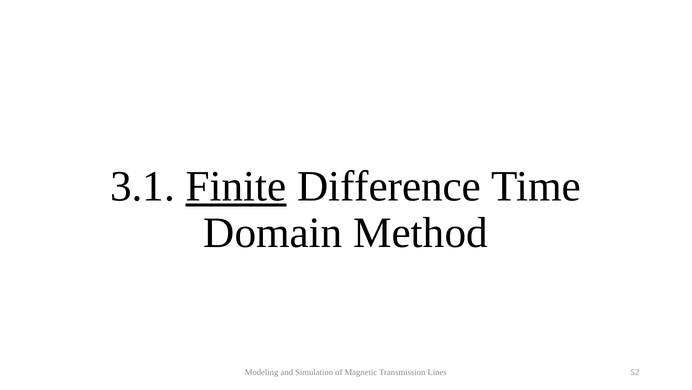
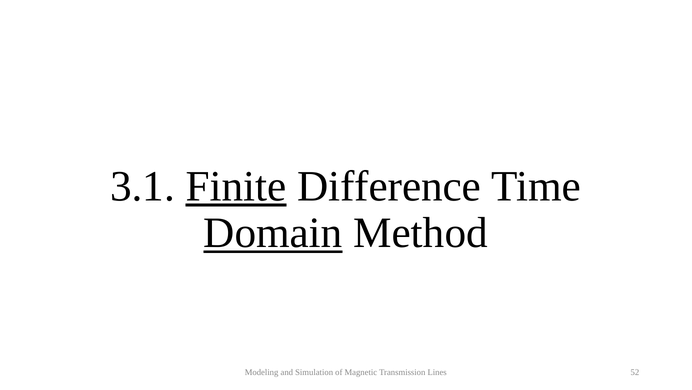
Domain underline: none -> present (273, 233)
